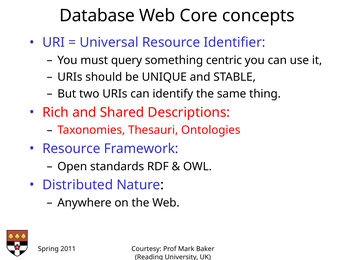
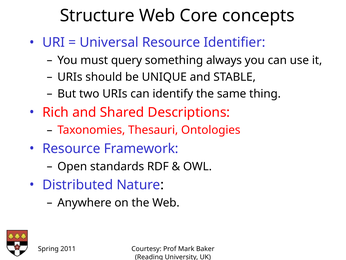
Database: Database -> Structure (97, 16)
centric: centric -> always (224, 60)
